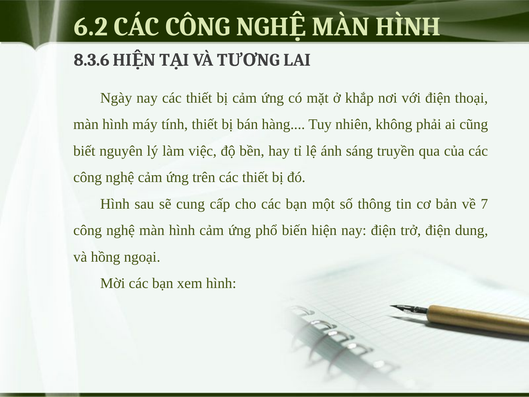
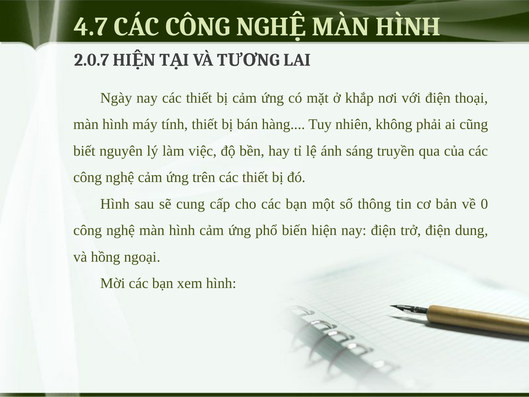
6.2: 6.2 -> 4.7 (91, 27)
8.3.6: 8.3.6 -> 2.0.7 (92, 60)
7: 7 -> 0 (484, 204)
